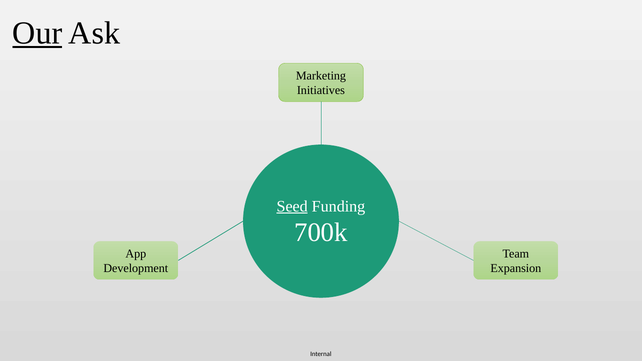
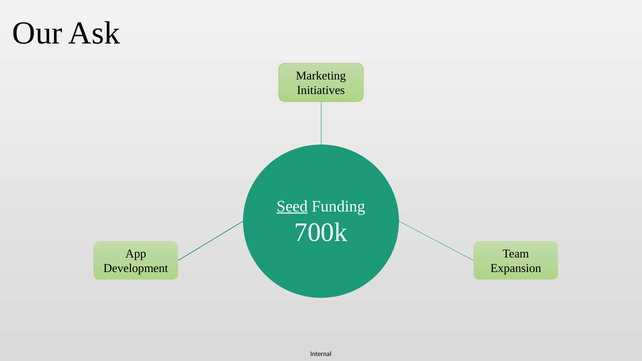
Our underline: present -> none (37, 33)
